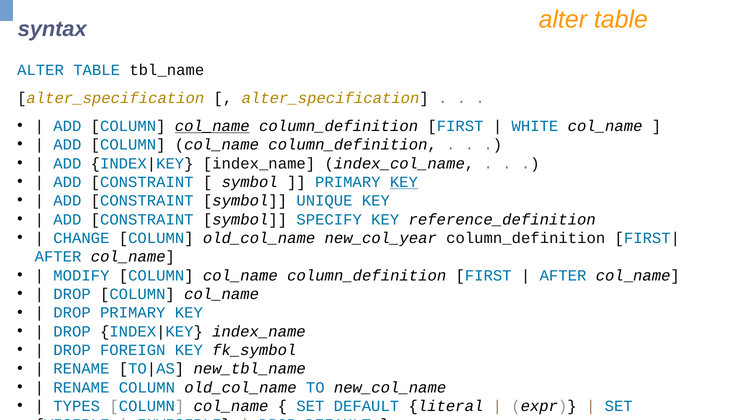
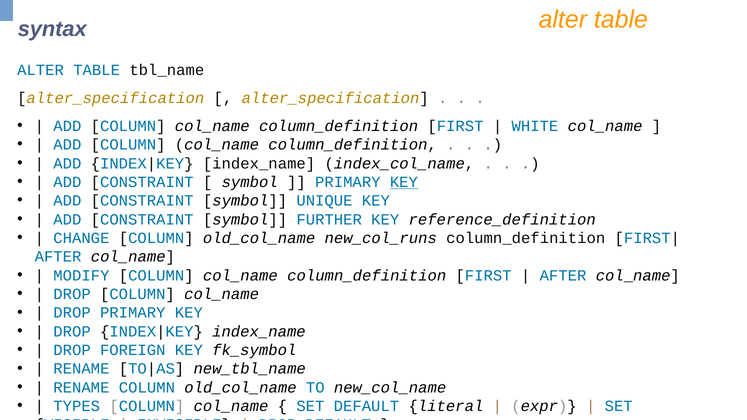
col_name underline: present -> none (212, 126)
SPECIFY: SPECIFY -> FURTHER (329, 220)
new_col_year: new_col_year -> new_col_runs (381, 238)
